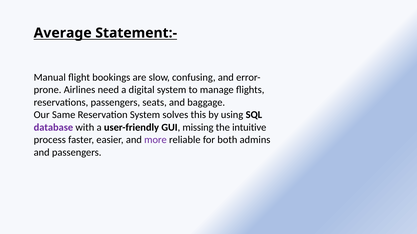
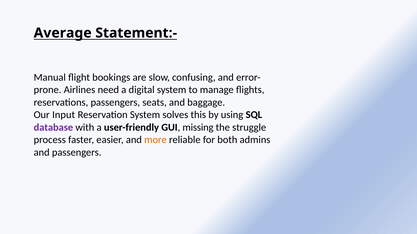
Same: Same -> Input (64, 115)
intuitive: intuitive -> struggle (249, 128)
more colour: purple -> orange (155, 140)
